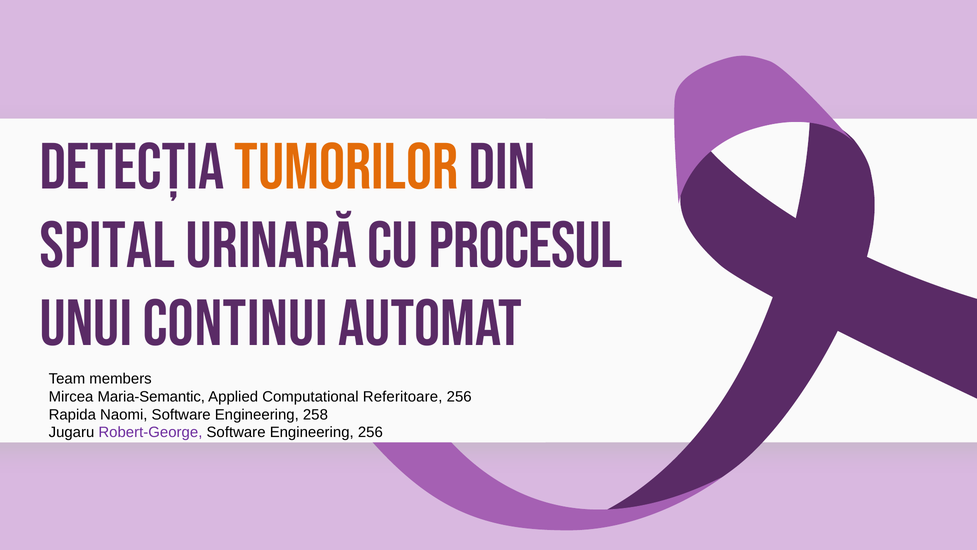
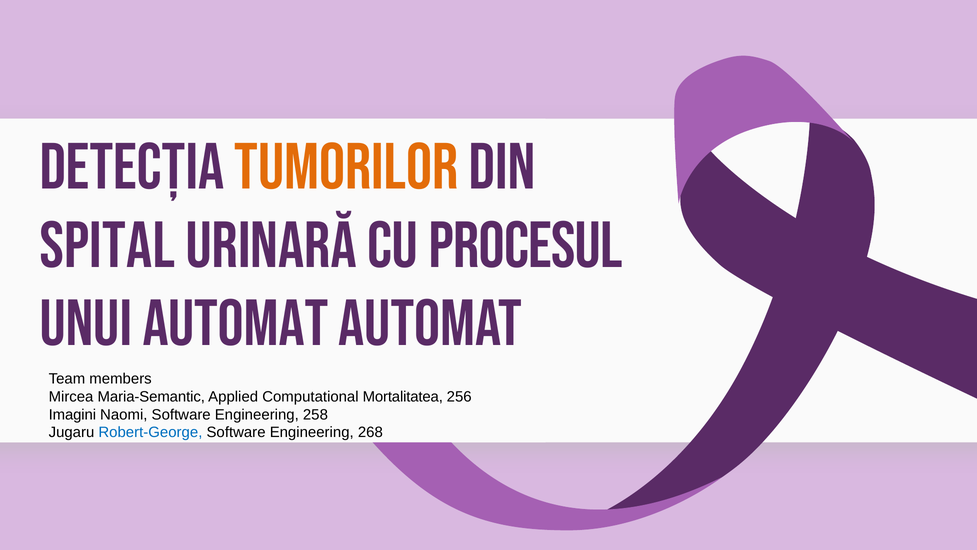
unui continui: continui -> automat (235, 324)
Referitoare: Referitoare -> Mortalitatea (403, 396)
Rapida: Rapida -> Imagini (72, 414)
Robert-George colour: purple -> blue (150, 432)
Engineering 256: 256 -> 268 (370, 432)
